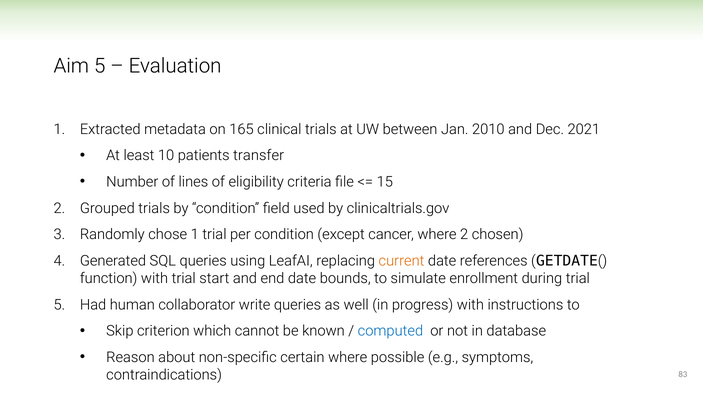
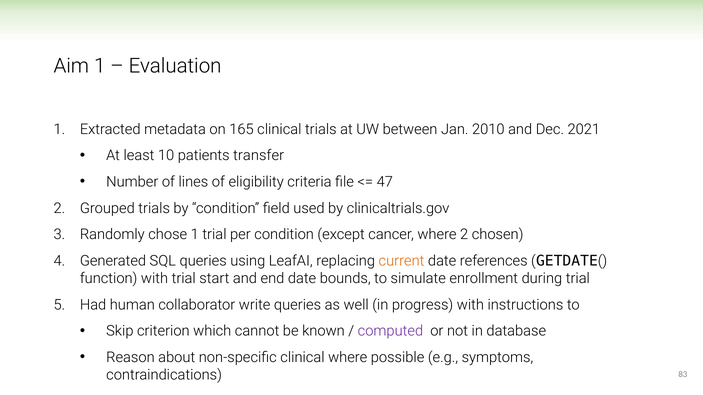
Aim 5: 5 -> 1 (100, 66)
15: 15 -> 47 (385, 182)
computed colour: blue -> purple (390, 332)
non-specific certain: certain -> clinical (302, 358)
